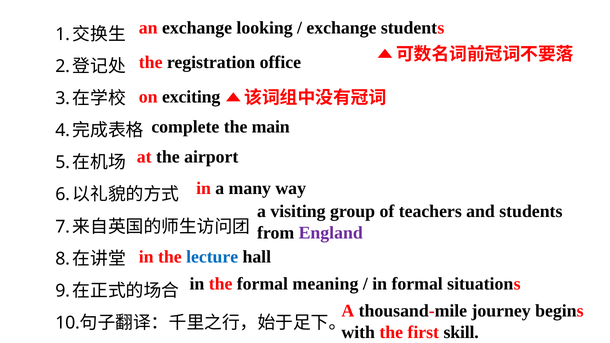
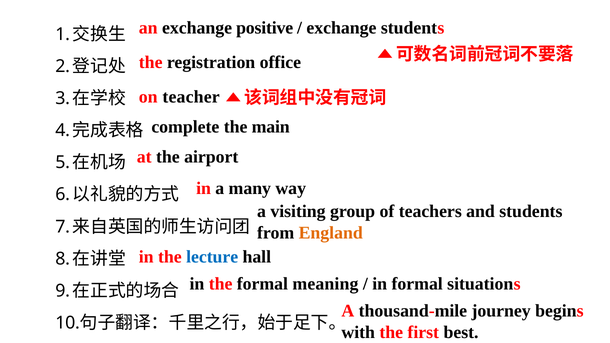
looking: looking -> positive (265, 28)
exciting: exciting -> teacher (191, 97)
England colour: purple -> orange (331, 233)
skill: skill -> best (461, 332)
